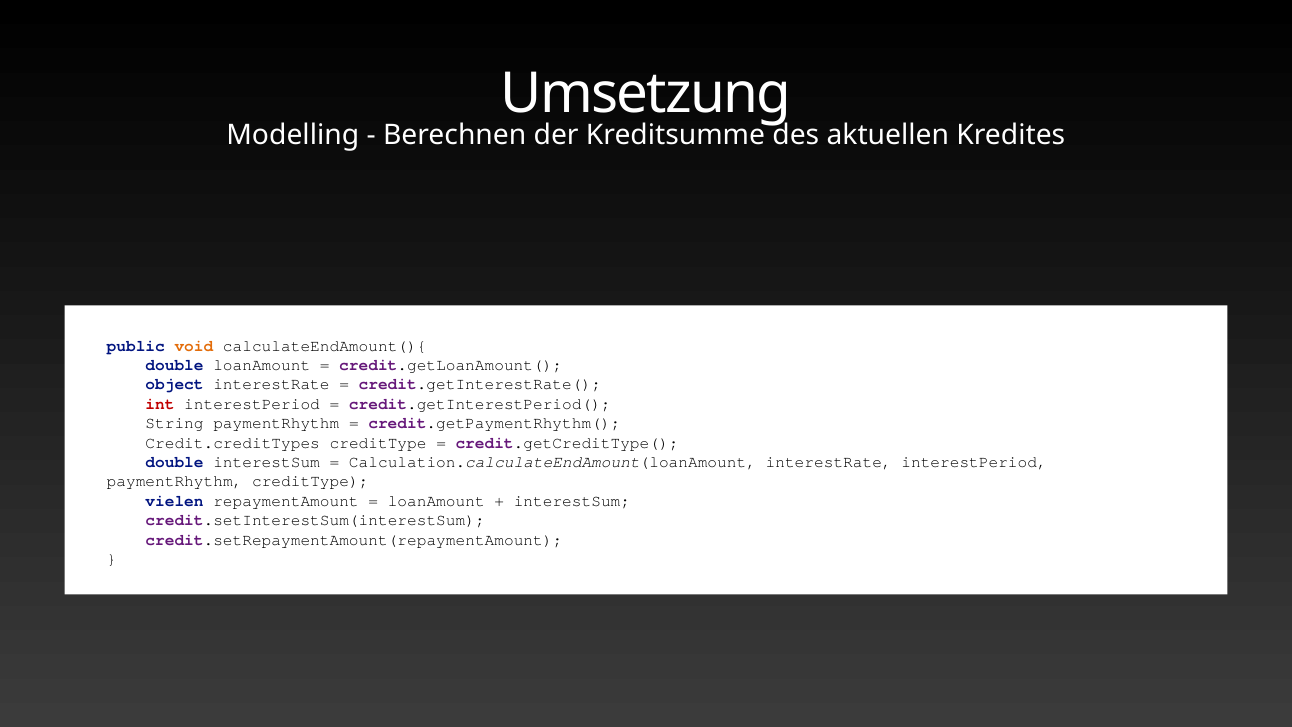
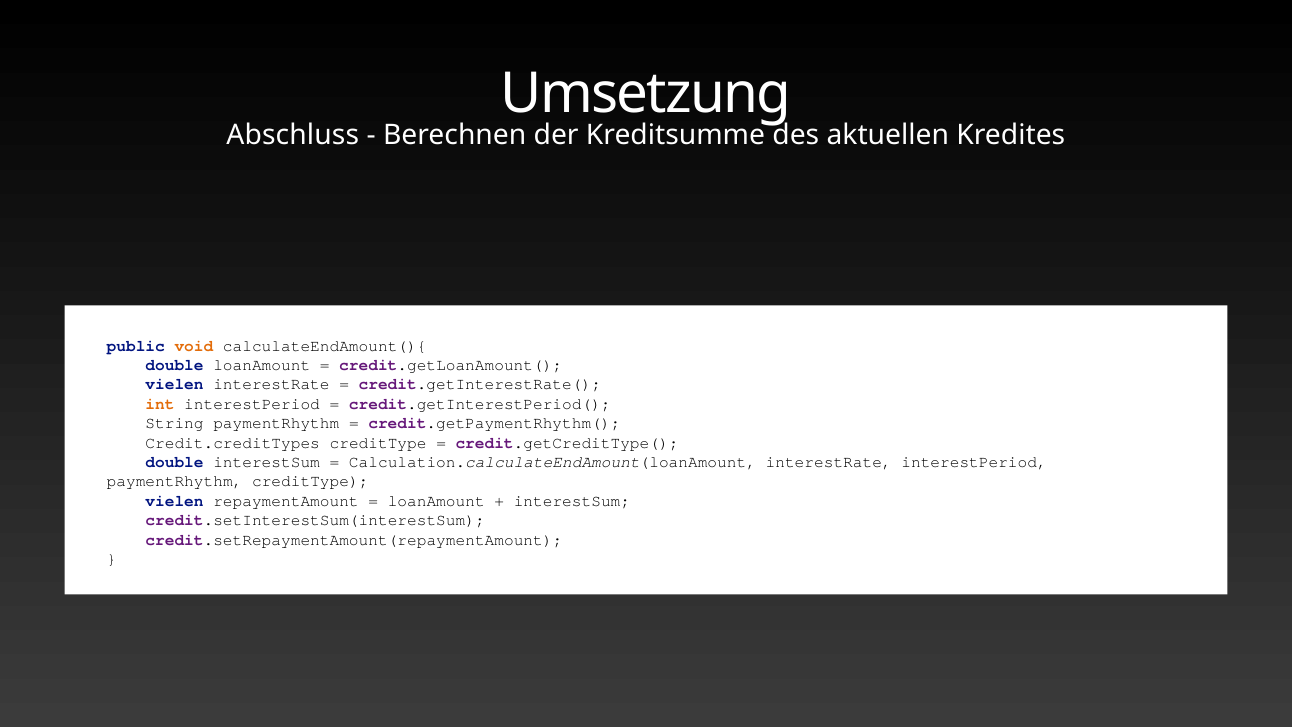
Modelling: Modelling -> Abschluss (293, 135)
object: object -> vielen (175, 385)
int colour: red -> orange (160, 404)
